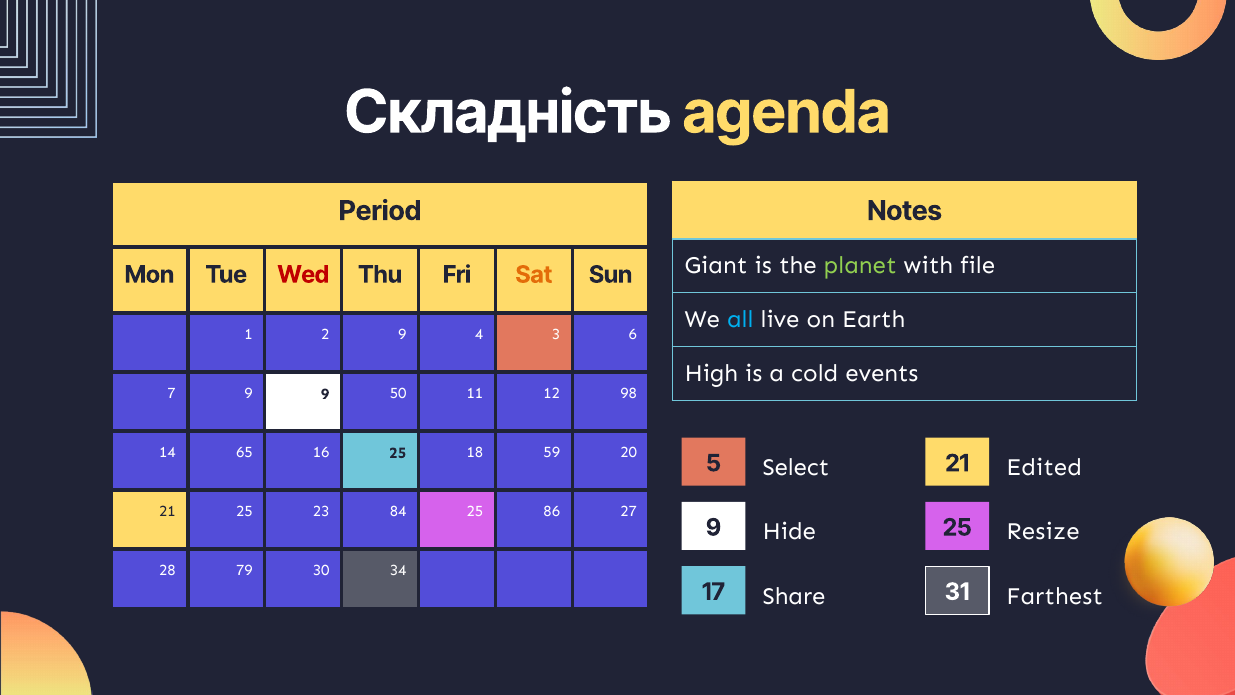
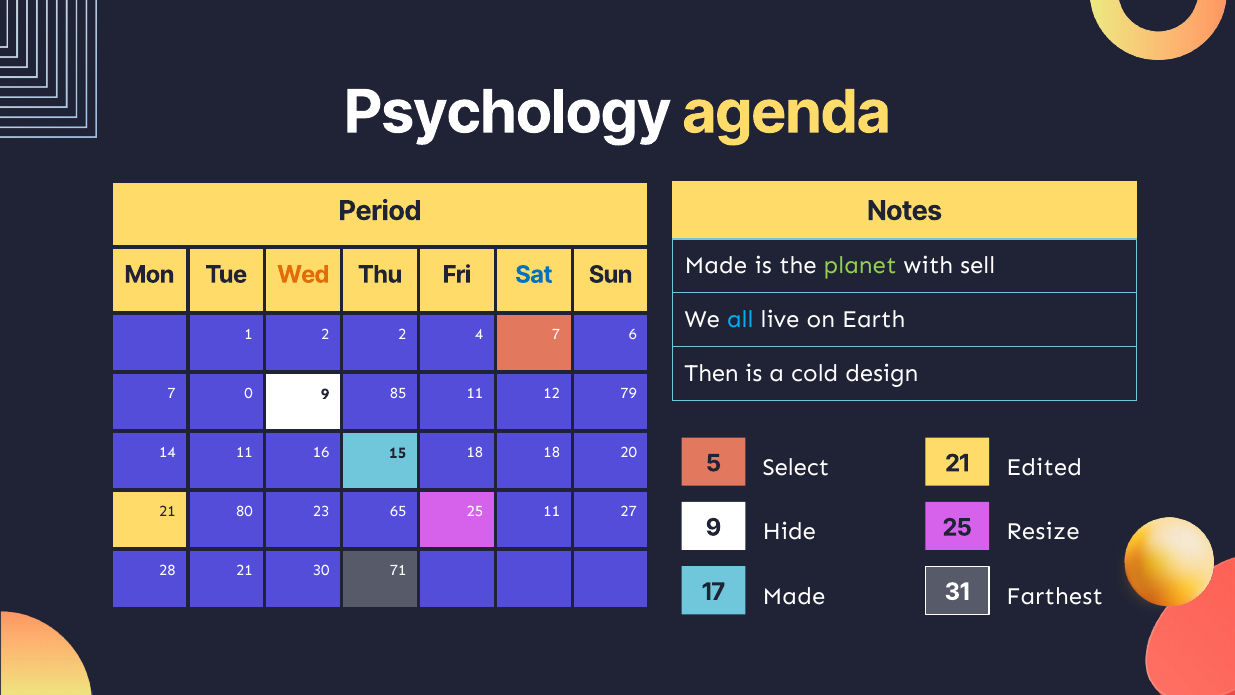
Складність: Складність -> Psychology (508, 113)
Giant: Giant -> Made (716, 266)
file: file -> sell (978, 266)
Wed colour: red -> orange (303, 275)
Sat colour: orange -> blue (534, 275)
2 9: 9 -> 2 (402, 335)
4 3: 3 -> 7 (556, 335)
High: High -> Then (711, 373)
events: events -> design (882, 373)
7 9: 9 -> 0 (248, 394)
50: 50 -> 85 (398, 394)
98: 98 -> 79 (629, 394)
14 65: 65 -> 11 (244, 453)
16 25: 25 -> 15 (398, 453)
18 59: 59 -> 18 (552, 453)
21 25: 25 -> 80 (244, 512)
84: 84 -> 65 (398, 512)
25 86: 86 -> 11 (552, 512)
28 79: 79 -> 21 (244, 571)
34: 34 -> 71 (398, 571)
17 Share: Share -> Made (794, 596)
